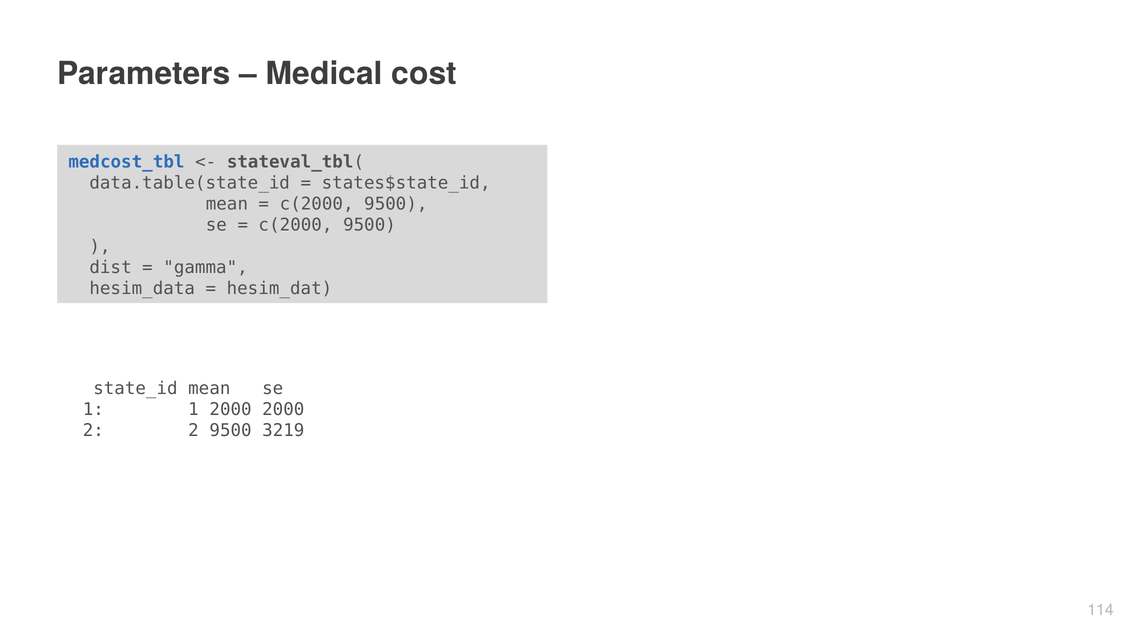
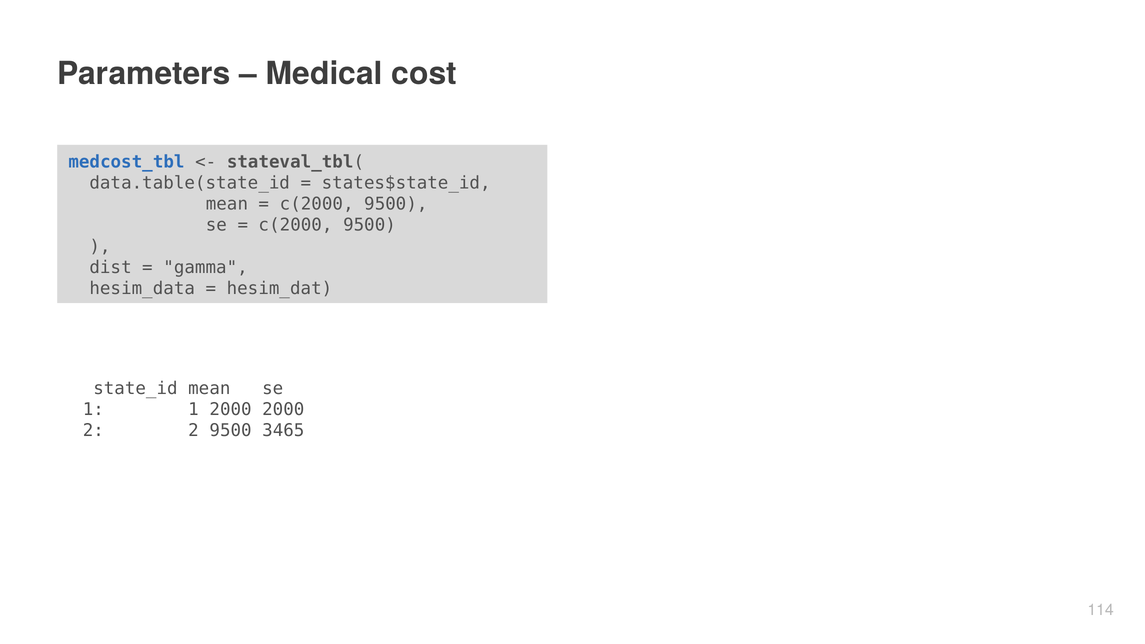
3219: 3219 -> 3465 (283, 430)
